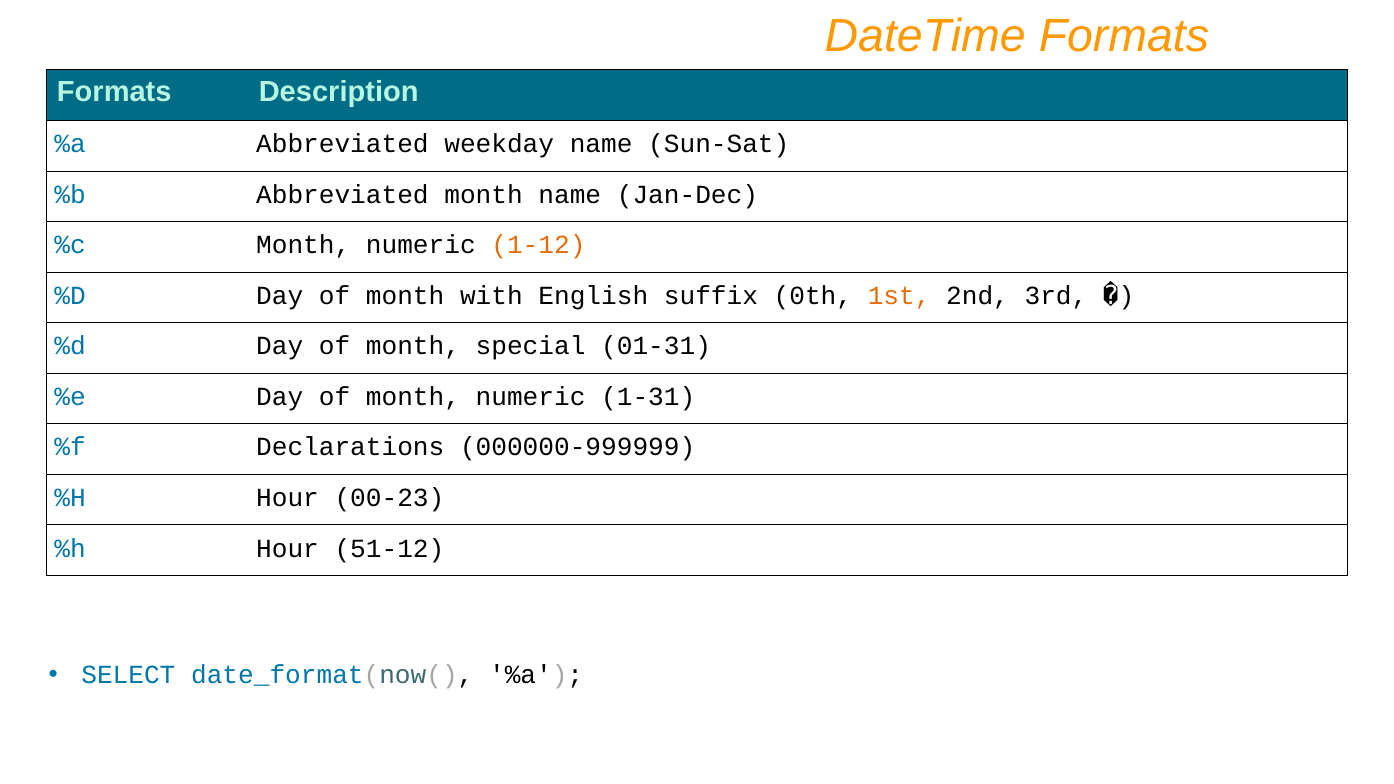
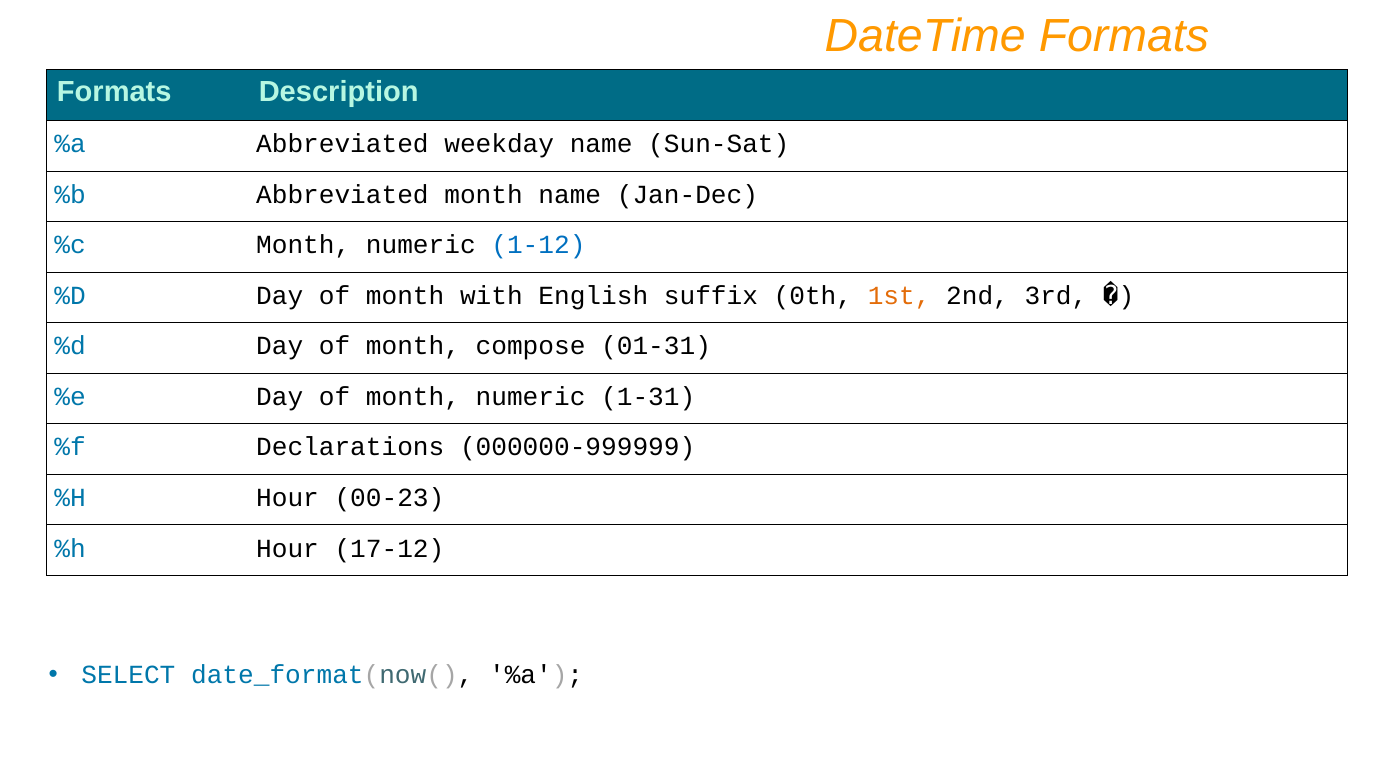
1-12 colour: orange -> blue (538, 245)
special: special -> compose (531, 346)
51-12: 51-12 -> 17-12 (389, 548)
